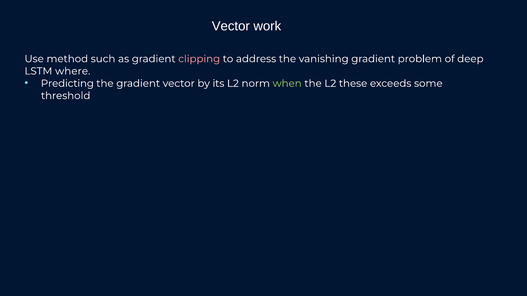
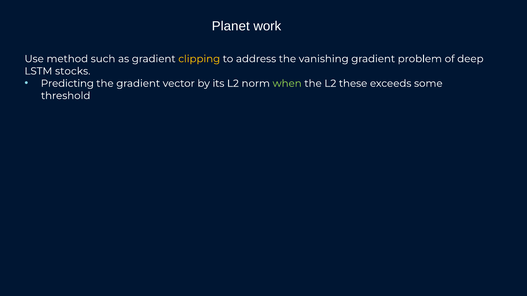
Vector: Vector -> Planet (231, 26)
clipping colour: pink -> yellow (199, 59)
where: where -> stocks (73, 71)
